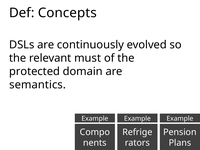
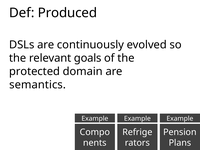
Concepts: Concepts -> Produced (67, 13)
must: must -> goals (88, 58)
